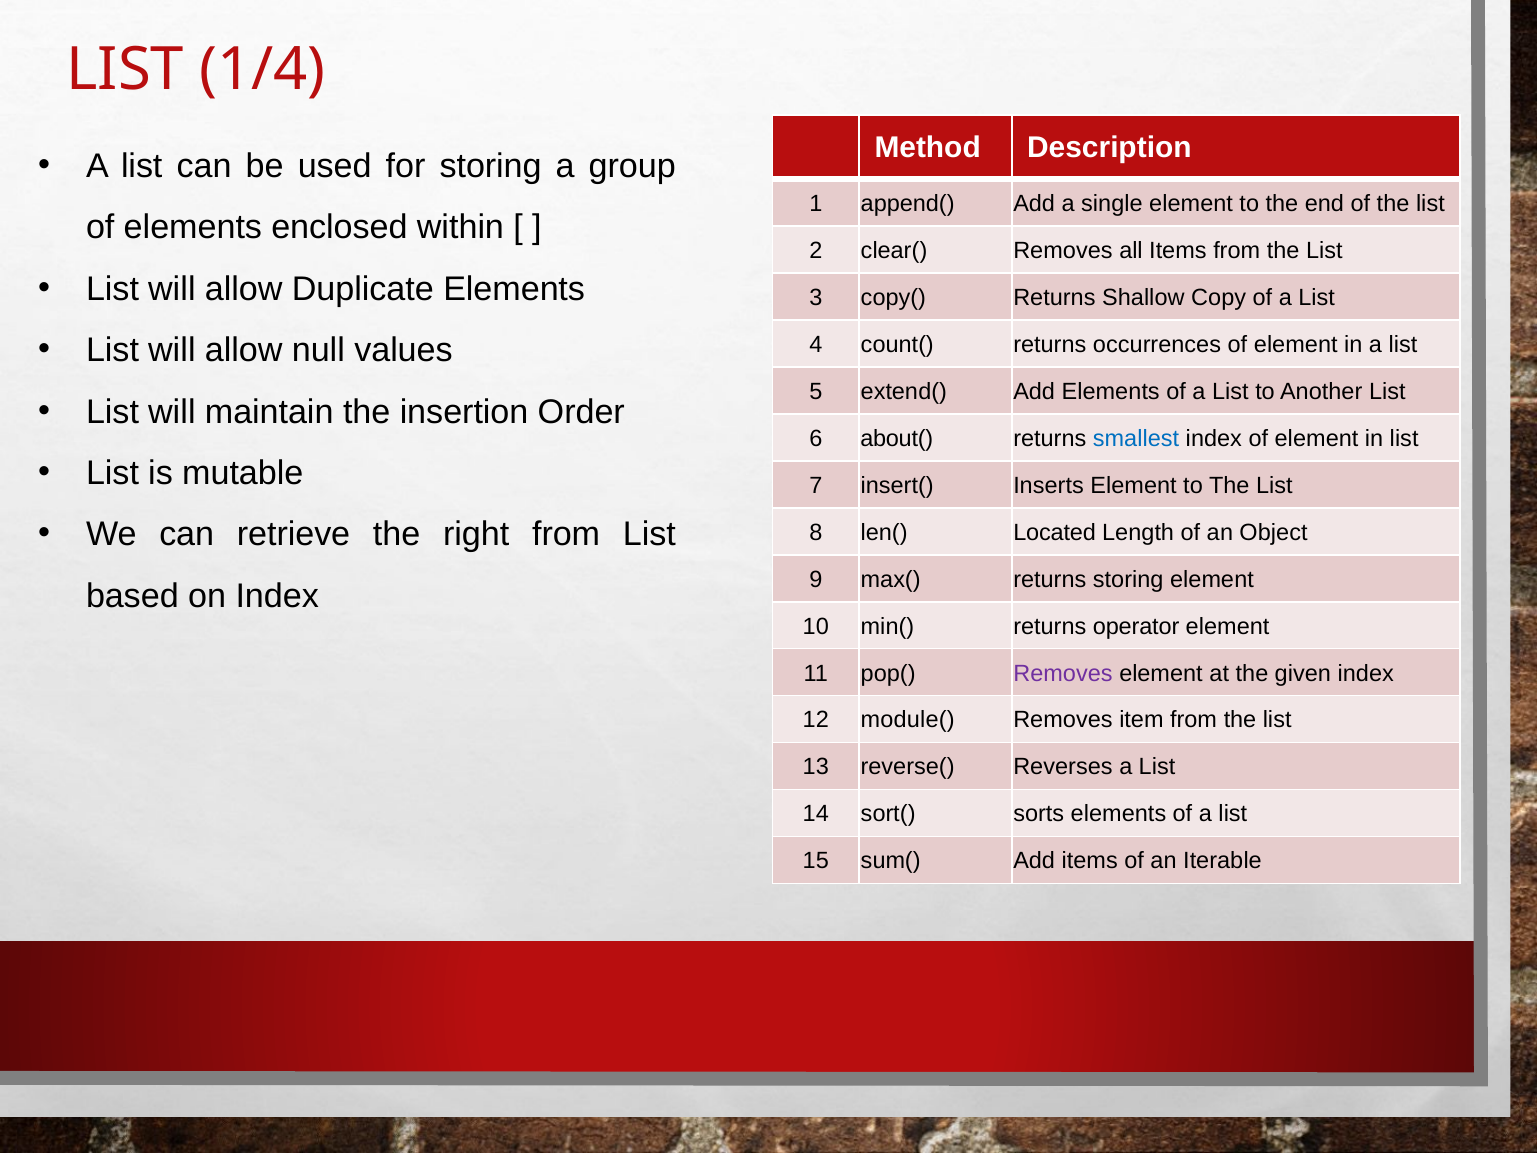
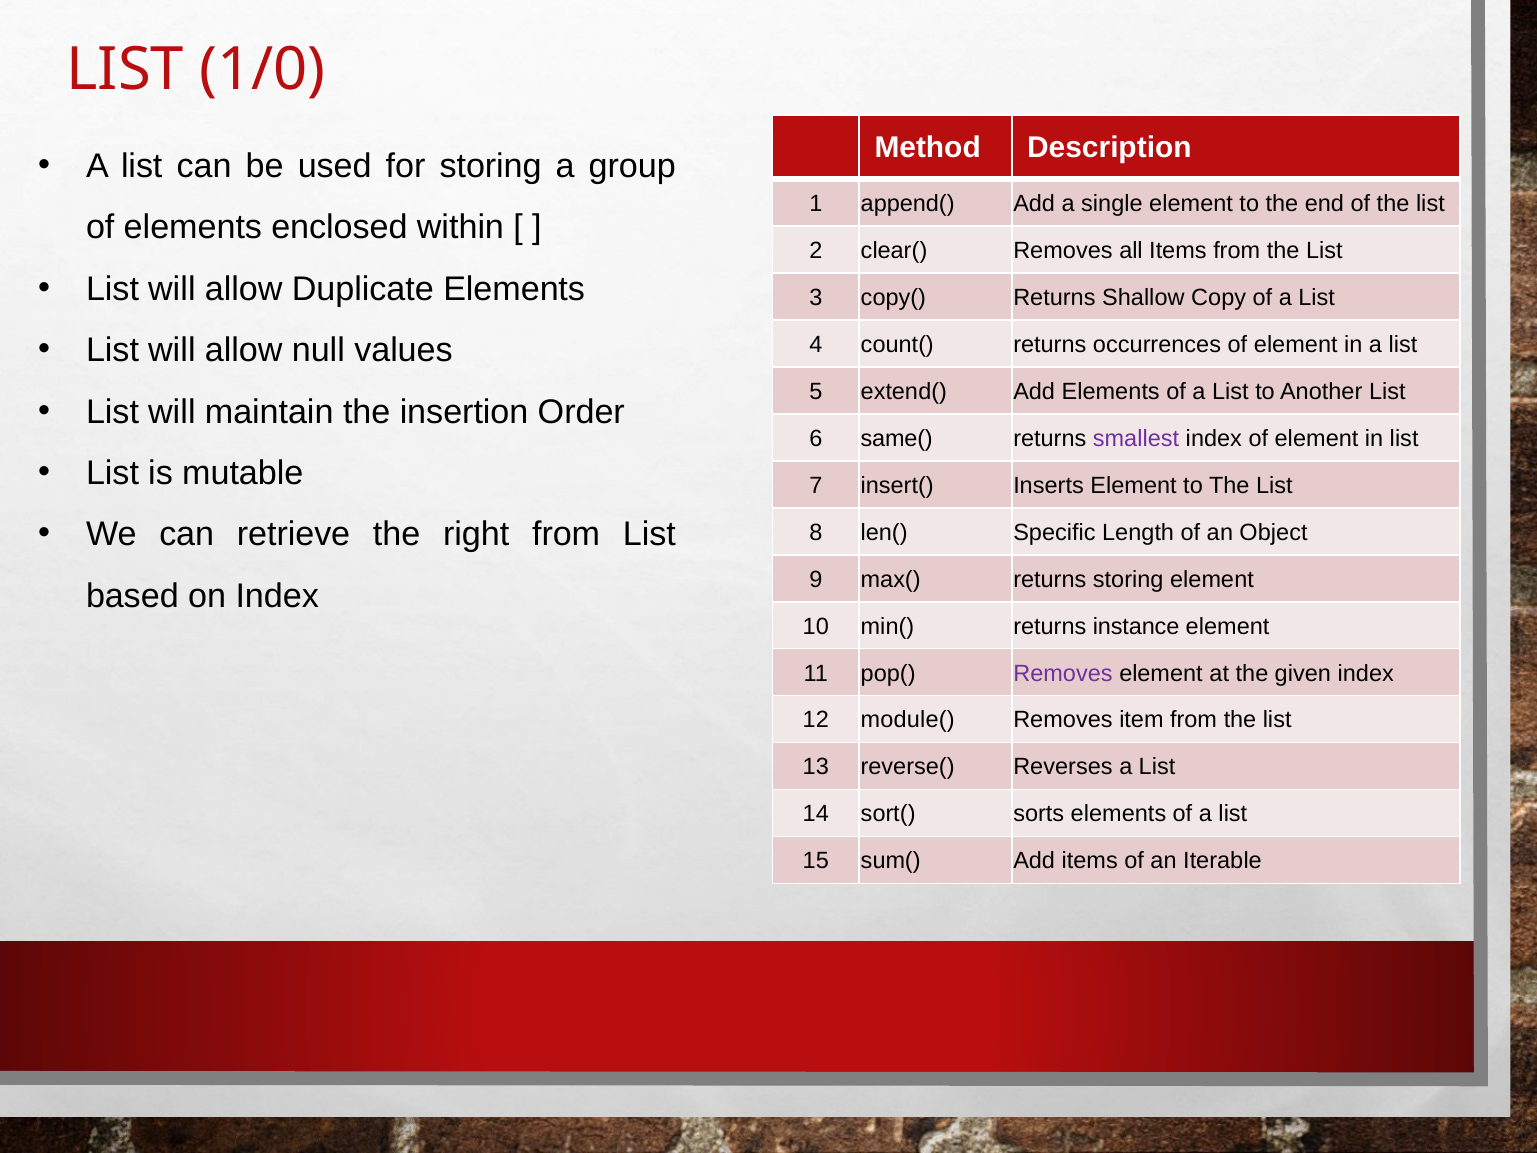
1/4: 1/4 -> 1/0 (263, 70)
about(: about( -> same( (897, 438)
smallest colour: blue -> purple (1136, 438)
Located: Located -> Specific (1054, 532)
operator: operator -> instance (1136, 626)
